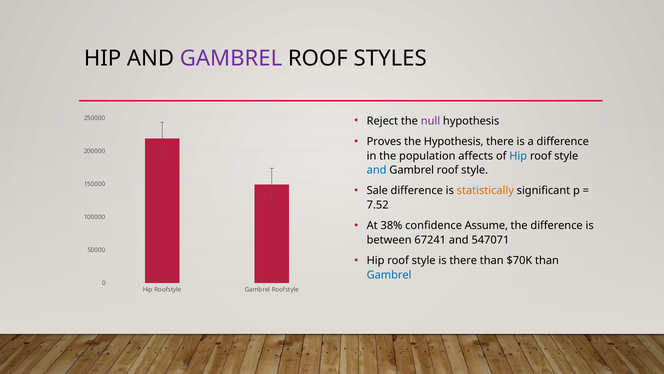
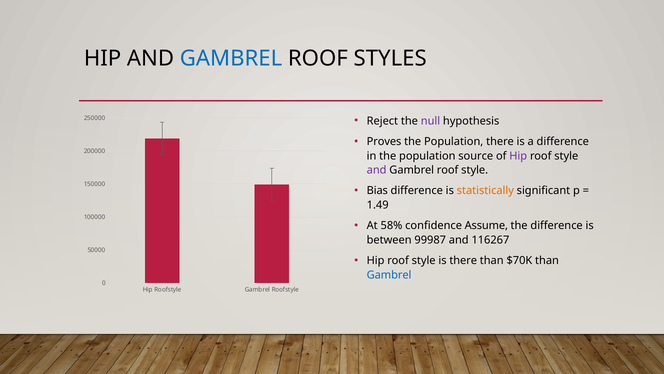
GAMBREL colour: purple -> blue (231, 58)
Hypothesis: Hypothesis -> Population (454, 141)
affects: affects -> source (476, 156)
Hip colour: blue -> purple (518, 156)
and colour: blue -> purple (377, 170)
Sale: Sale -> Bias (377, 191)
7.52: 7.52 -> 1.49 (378, 205)
38%: 38% -> 58% (391, 225)
67241: 67241 -> 99987 (430, 240)
547071: 547071 -> 116267 (490, 240)
